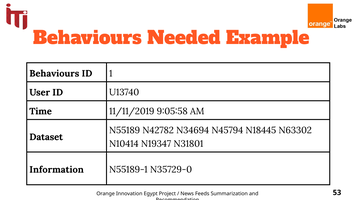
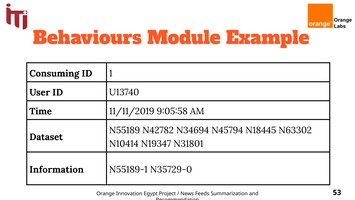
Needed: Needed -> Module (184, 38)
Behaviours: Behaviours -> Consuming (54, 73)
